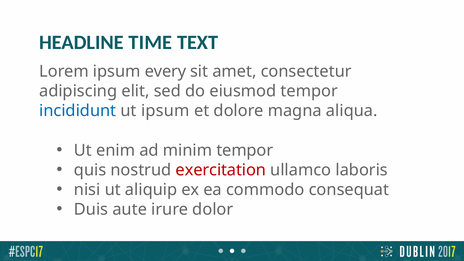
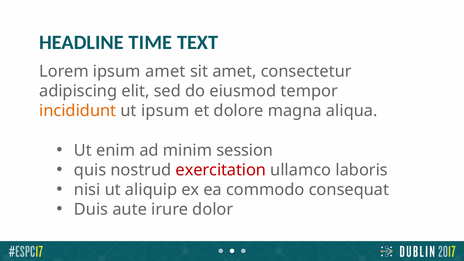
ipsum every: every -> amet (165, 71)
incididunt colour: blue -> orange (78, 111)
minim tempor: tempor -> session (245, 150)
